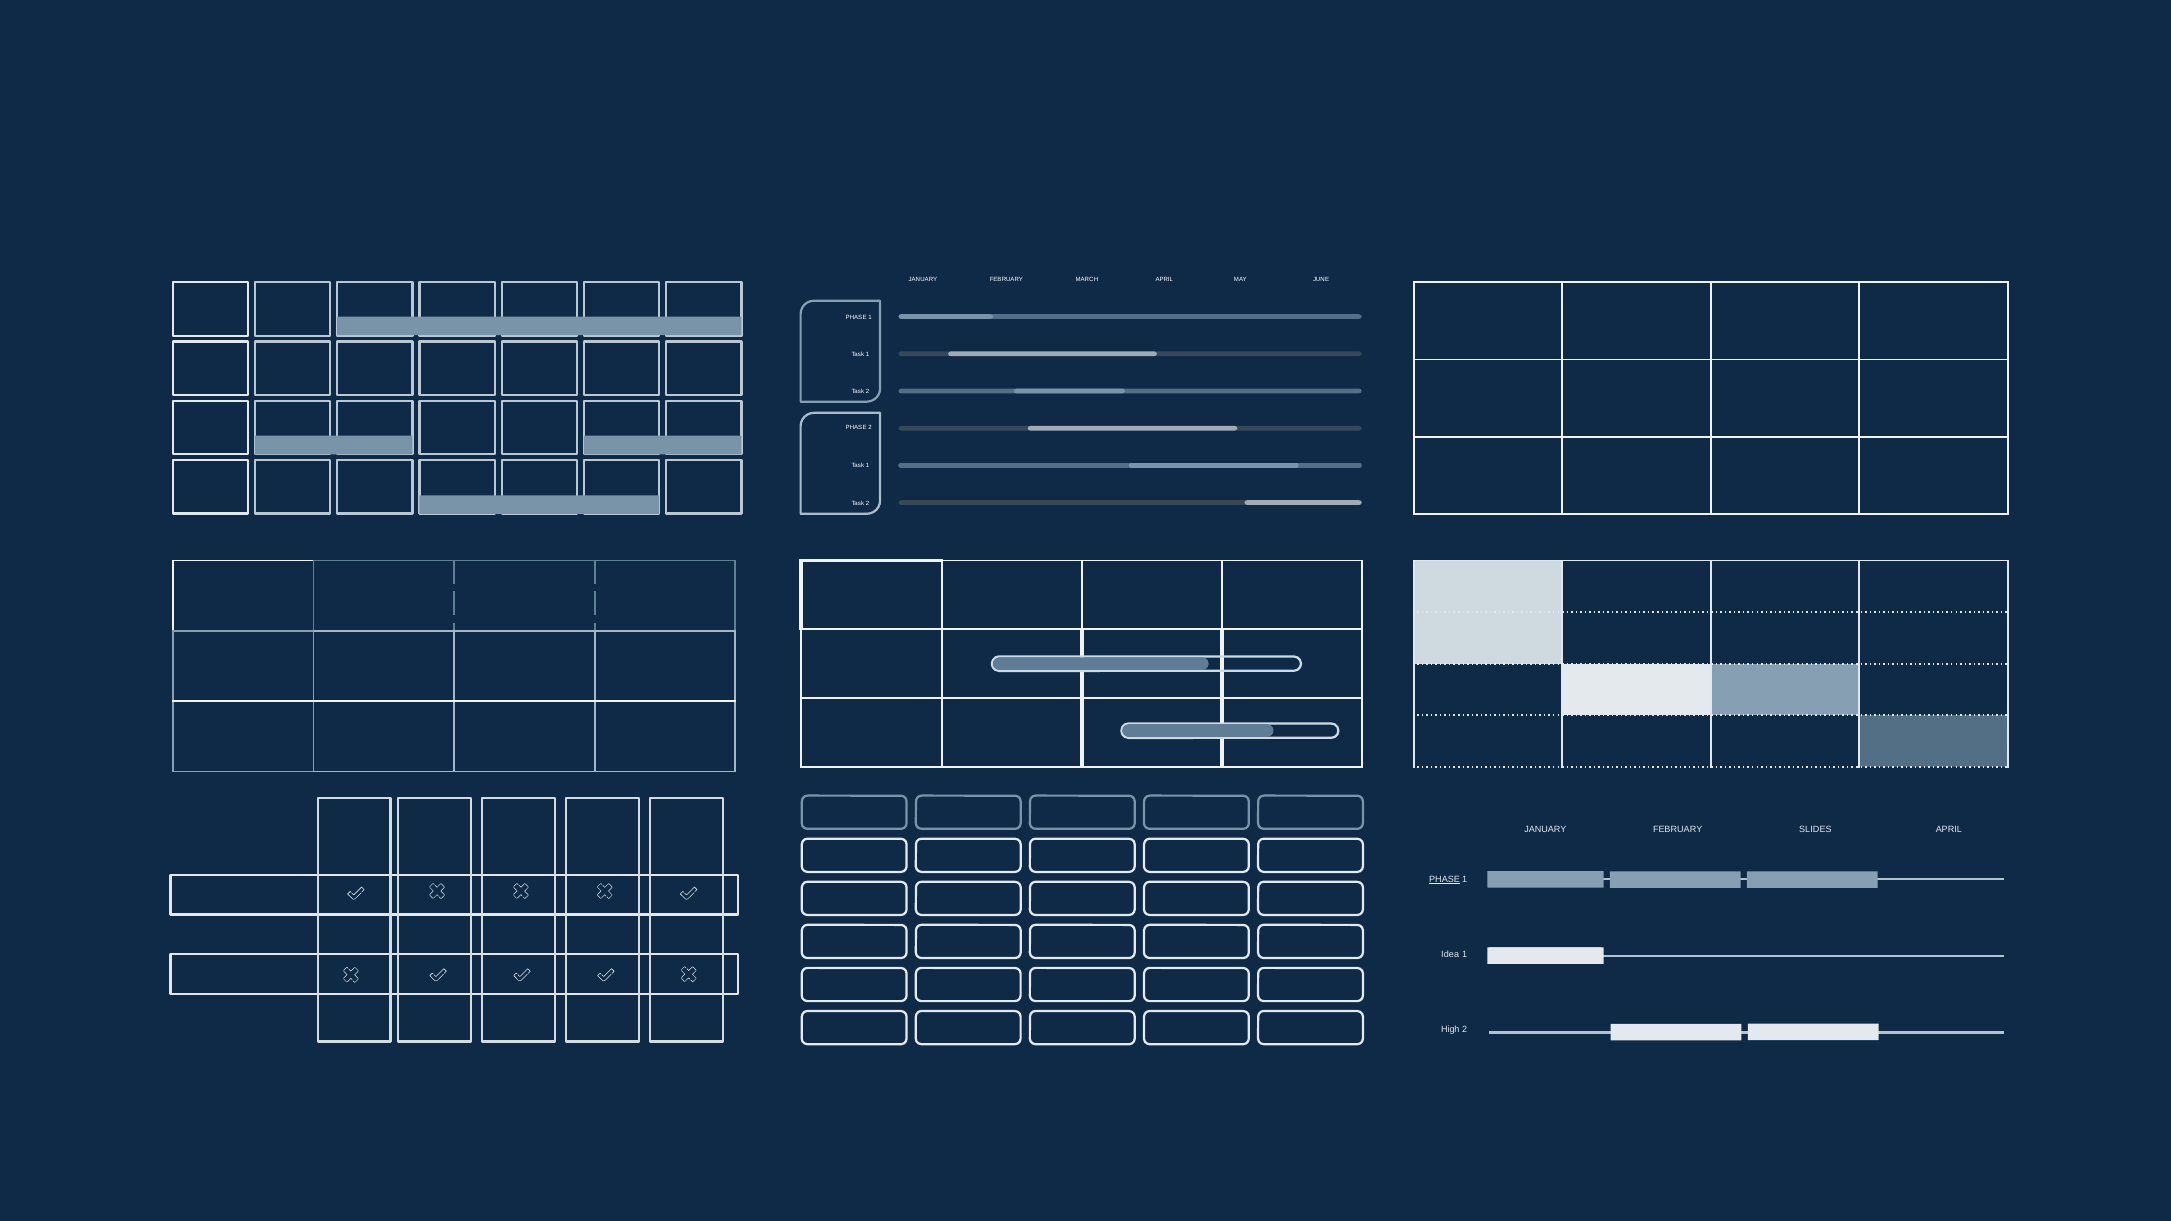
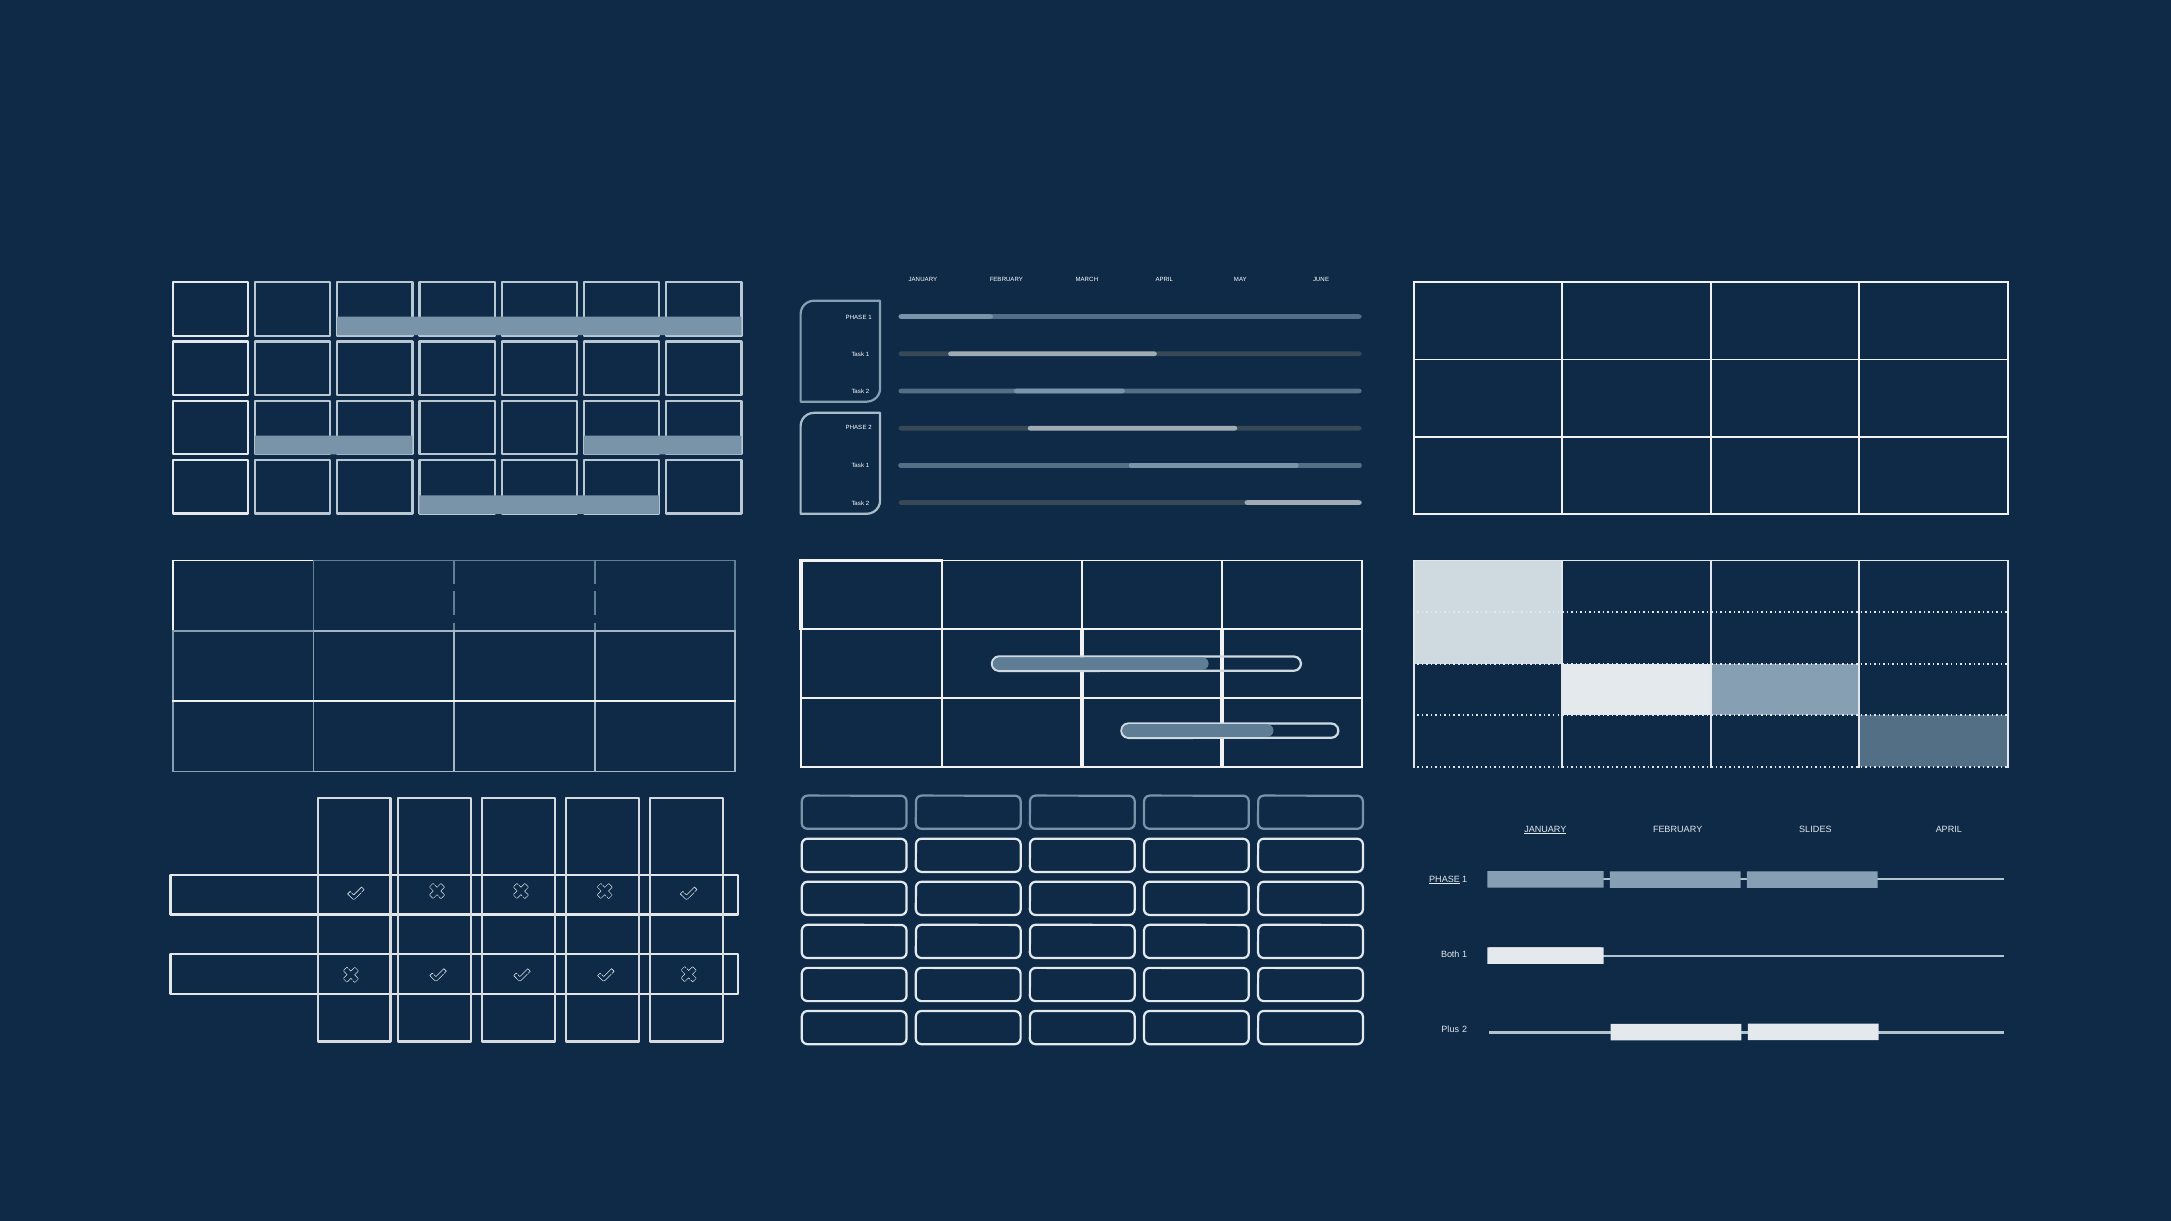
JANUARY underline: none -> present (1545, 830)
Idea: Idea -> Both (1450, 955)
High: High -> Plus (1450, 1030)
